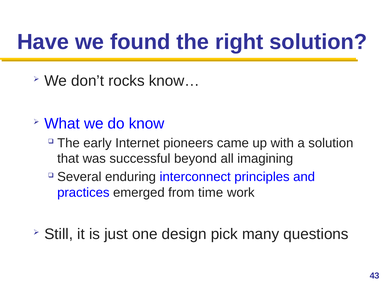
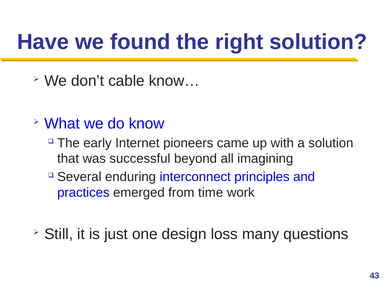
rocks: rocks -> cable (126, 81)
pick: pick -> loss (224, 234)
